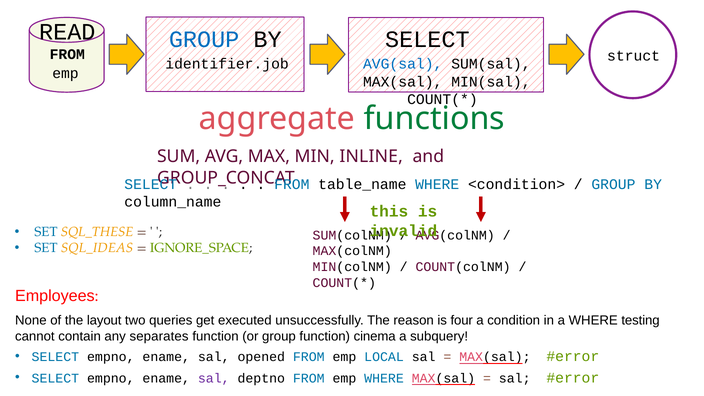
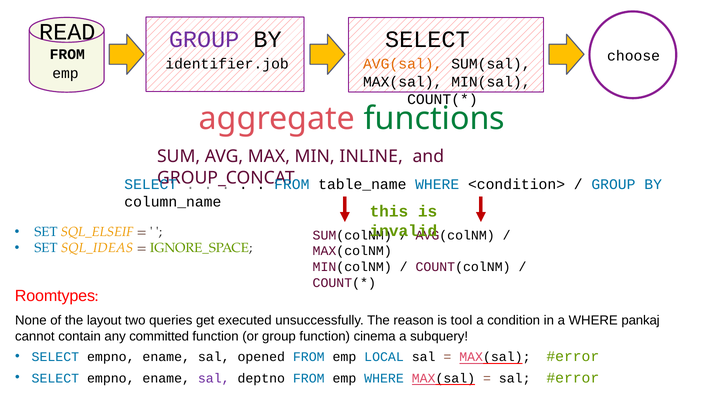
GROUP colour: blue -> purple (204, 40)
struct: struct -> choose (634, 56)
AVG(sal colour: blue -> orange (403, 64)
SQL_THESE: SQL_THESE -> SQL_ELSEIF (97, 232)
Employees: Employees -> Roomtypes (55, 296)
four: four -> tool (462, 320)
testing: testing -> pankaj (641, 320)
separates: separates -> committed (159, 336)
